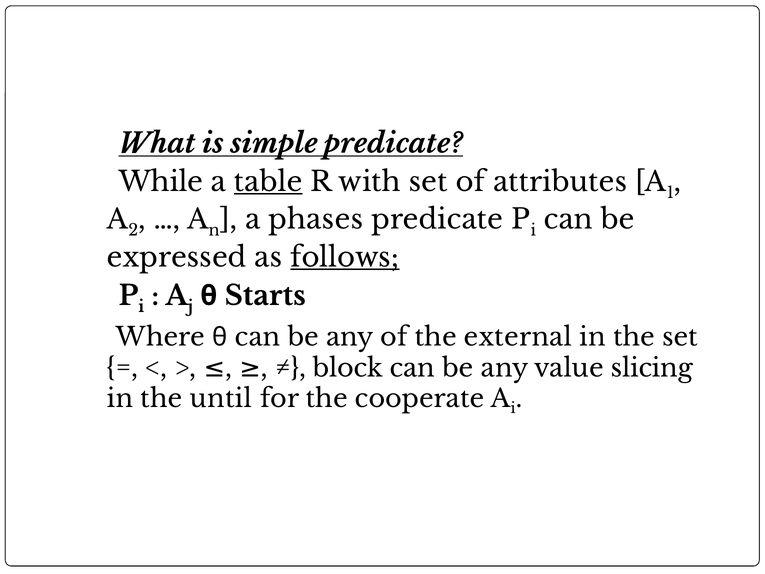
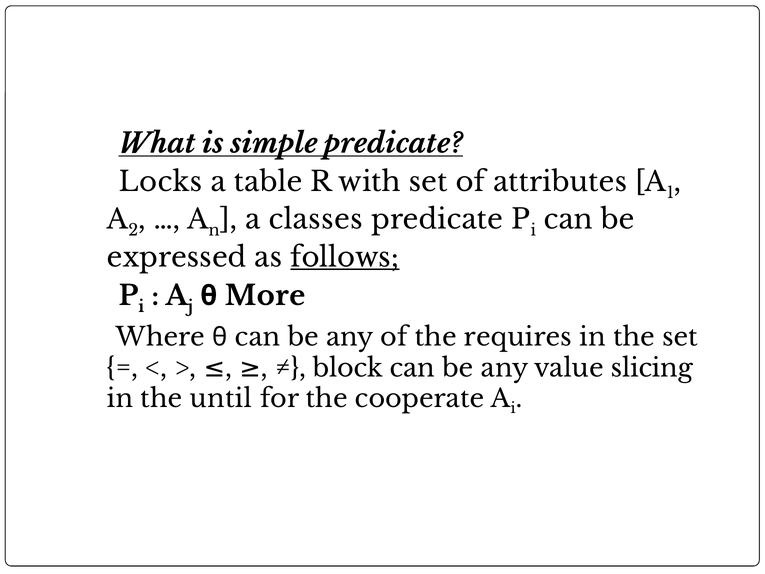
While: While -> Locks (161, 182)
table underline: present -> none (268, 182)
phases: phases -> classes (316, 220)
Starts: Starts -> More (265, 296)
external: external -> requires (518, 337)
